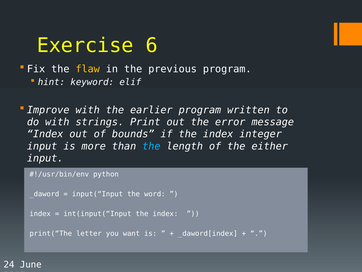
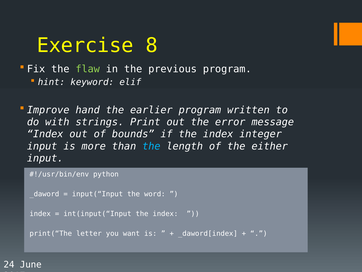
6: 6 -> 8 (152, 45)
flaw colour: yellow -> light green (88, 69)
Improve with: with -> hand (88, 110)
